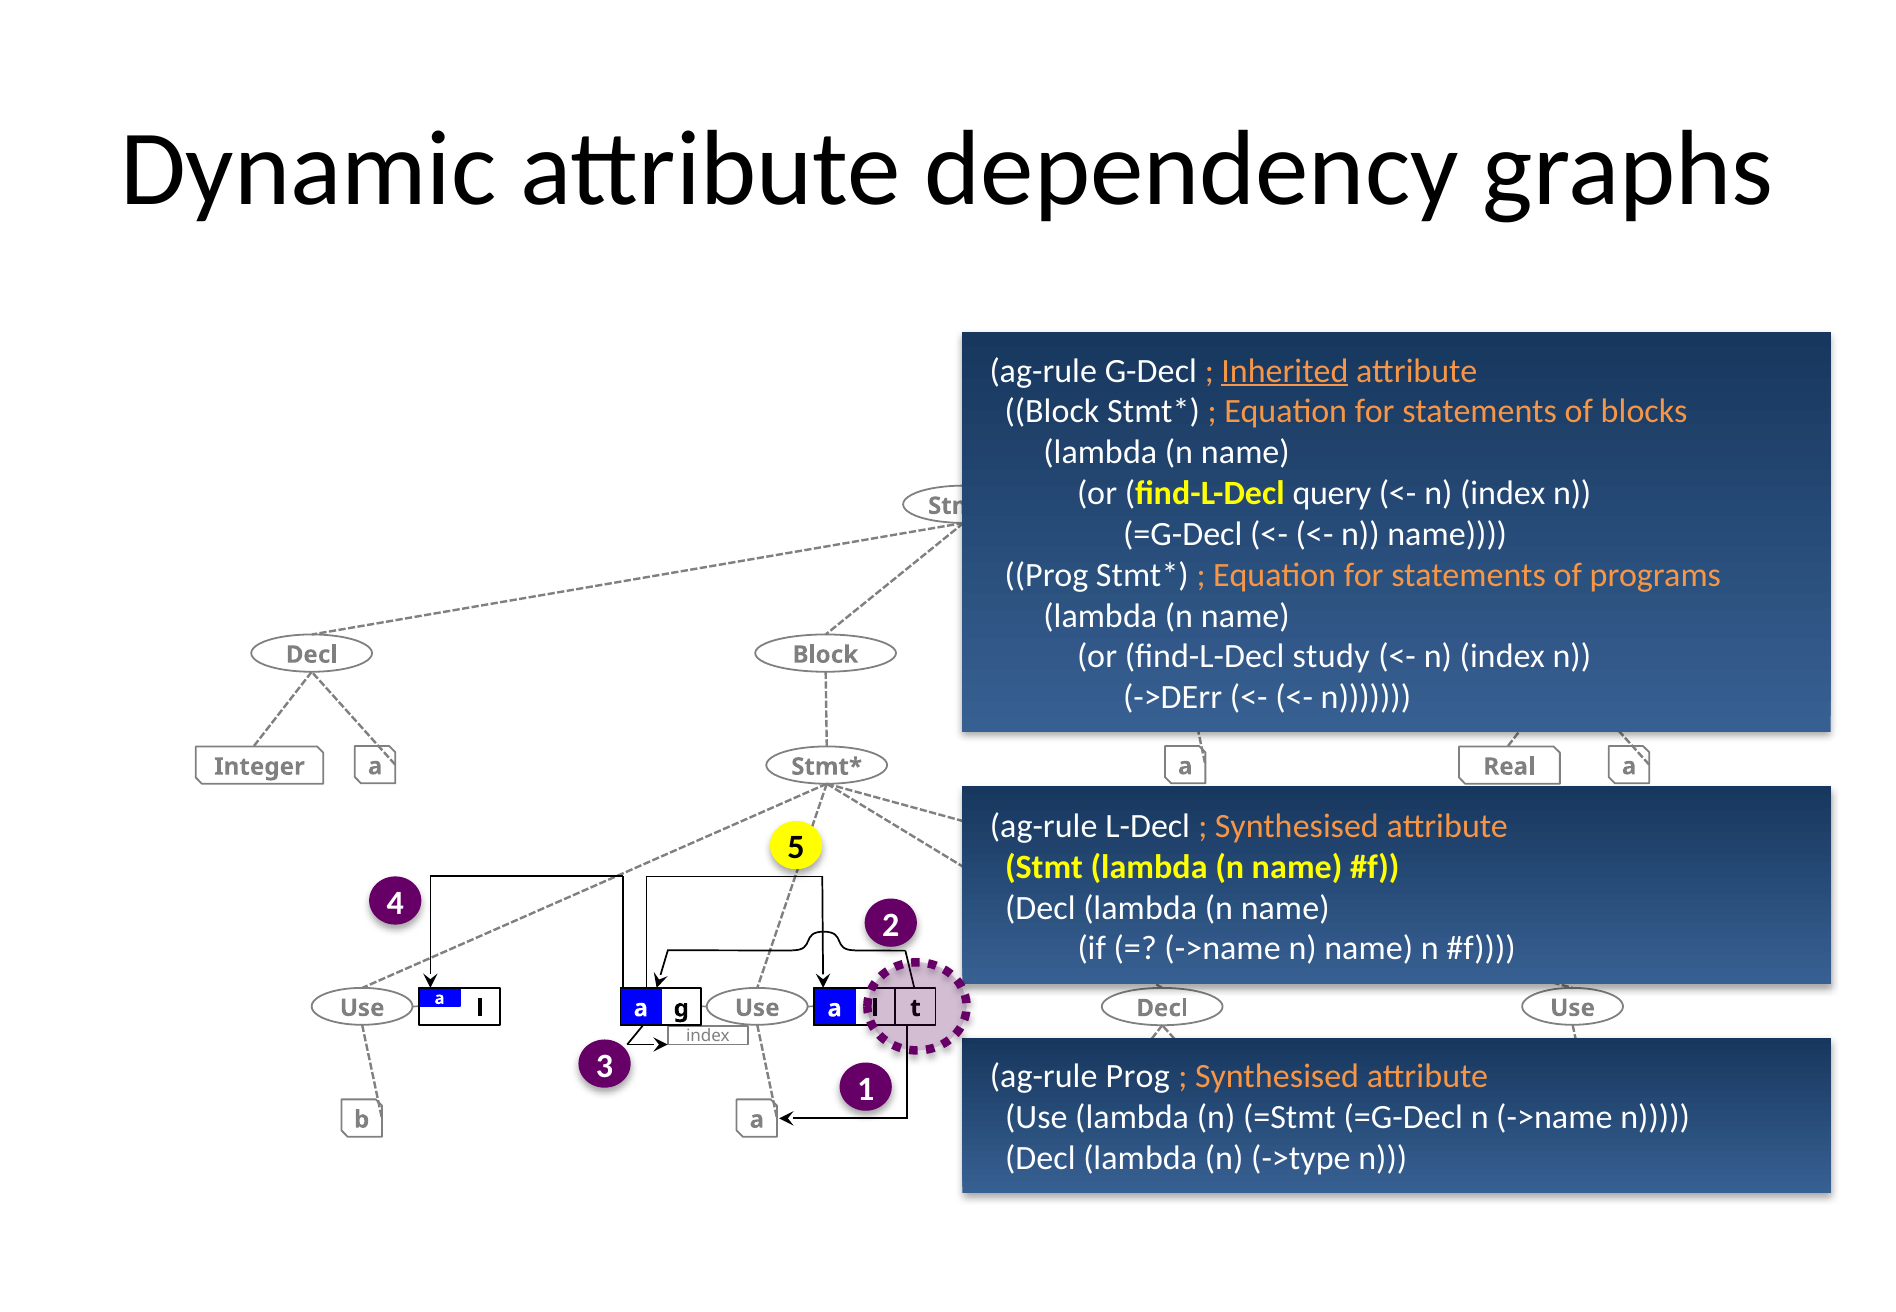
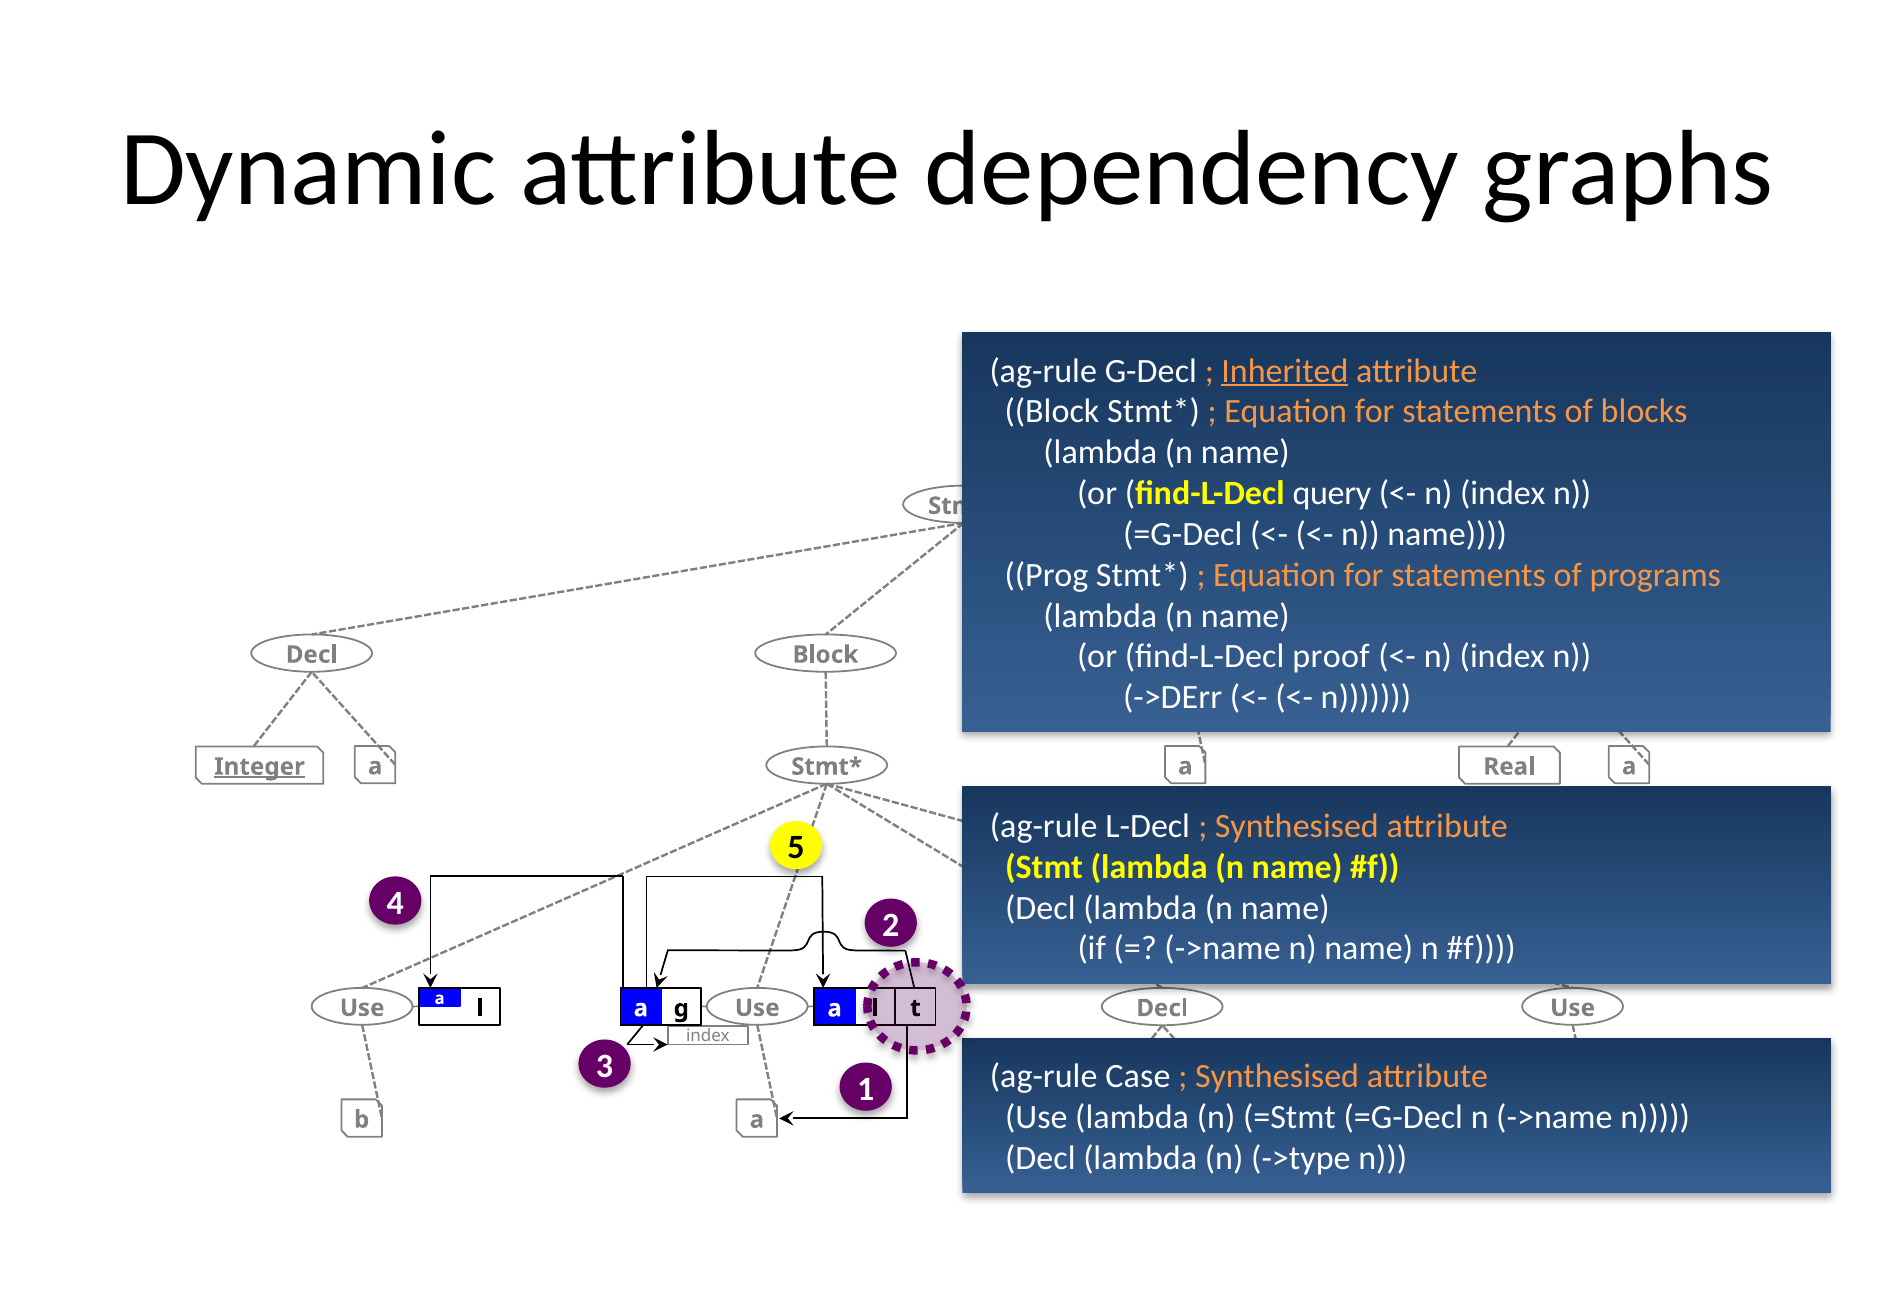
study: study -> proof (1331, 657)
Integer underline: none -> present (260, 767)
ag-rule Prog: Prog -> Case (1138, 1077)
